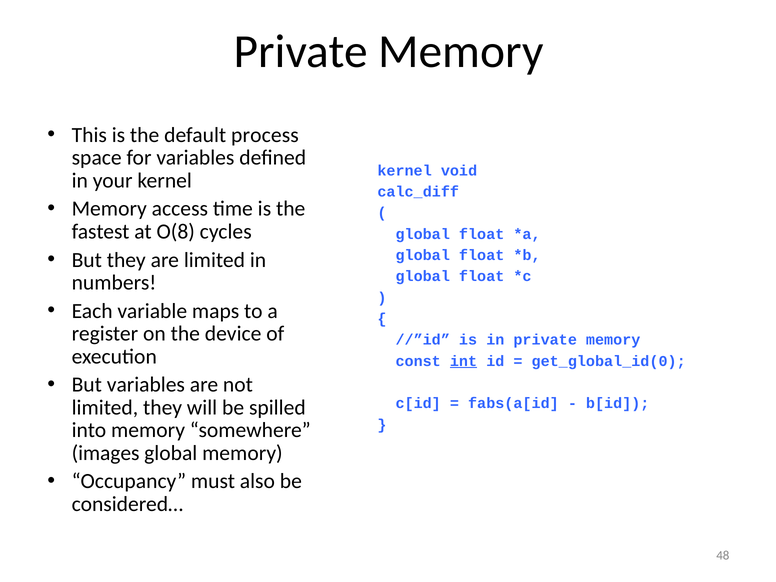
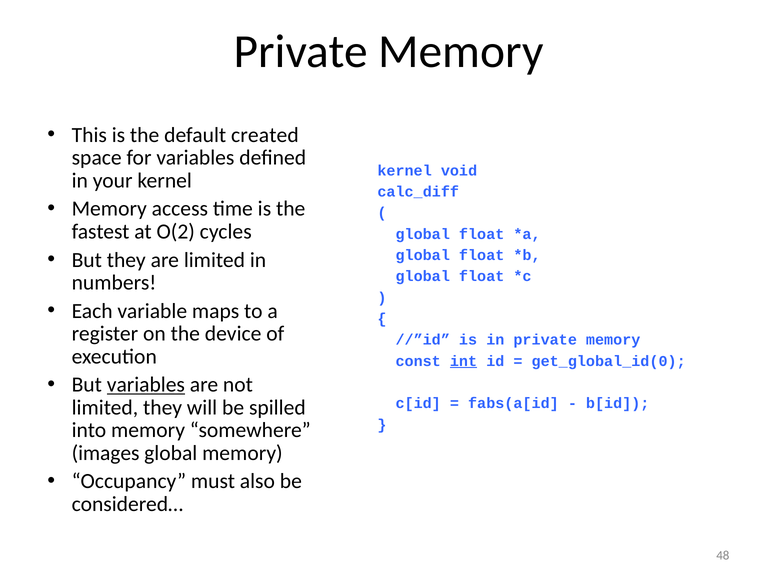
process: process -> created (265, 135)
O(8: O(8 -> O(2 (176, 232)
variables underline: none -> present (146, 385)
